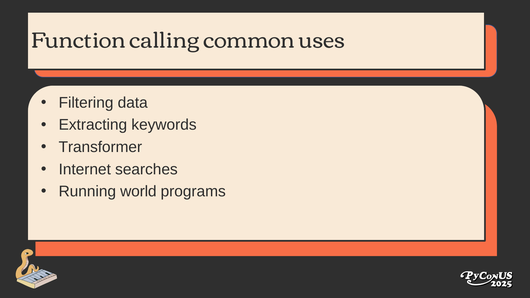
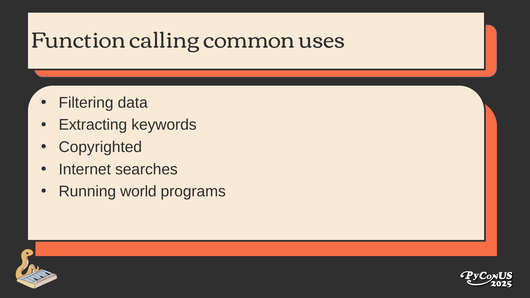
Transformer: Transformer -> Copyrighted (100, 147)
